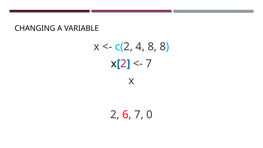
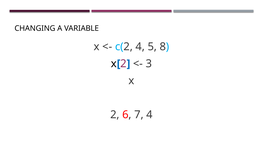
4 8: 8 -> 5 (152, 47)
7: 7 -> 3 (149, 64)
7 0: 0 -> 4 (150, 115)
